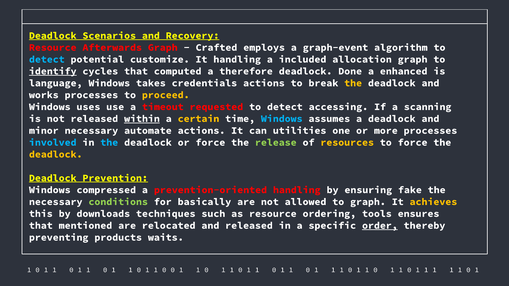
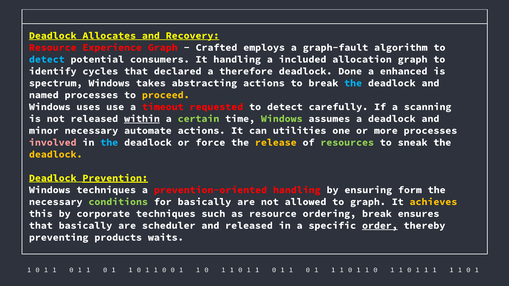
Scenarios: Scenarios -> Allocates (109, 36)
Afterwards: Afterwards -> Experience (112, 47)
graph-event: graph-event -> graph-fault (335, 47)
customize: customize -> consumers (160, 59)
identify underline: present -> none (53, 71)
computed: computed -> declared (178, 71)
language: language -> spectrum (56, 83)
credentials: credentials -> abstracting (204, 83)
the colour: yellow -> light blue (353, 83)
works: works -> named (44, 95)
accessing: accessing -> carefully (338, 107)
certain colour: yellow -> light green (198, 119)
Windows colour: light blue -> light green (282, 119)
involved colour: light blue -> pink (53, 143)
release colour: light green -> yellow (276, 143)
resources colour: yellow -> light green (347, 143)
to force: force -> sneak (413, 143)
Prevention underline: none -> present (115, 178)
Windows compressed: compressed -> techniques (106, 190)
fake: fake -> form (410, 190)
downloads: downloads -> corporate (103, 214)
ordering tools: tools -> break (377, 214)
that mentioned: mentioned -> basically (85, 226)
relocated: relocated -> scheduler (169, 226)
